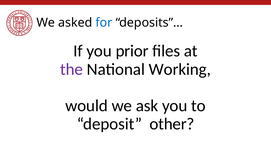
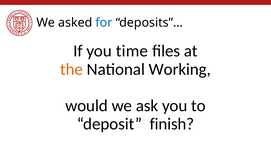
prior: prior -> time (132, 51)
the colour: purple -> orange (71, 69)
other: other -> finish (172, 124)
